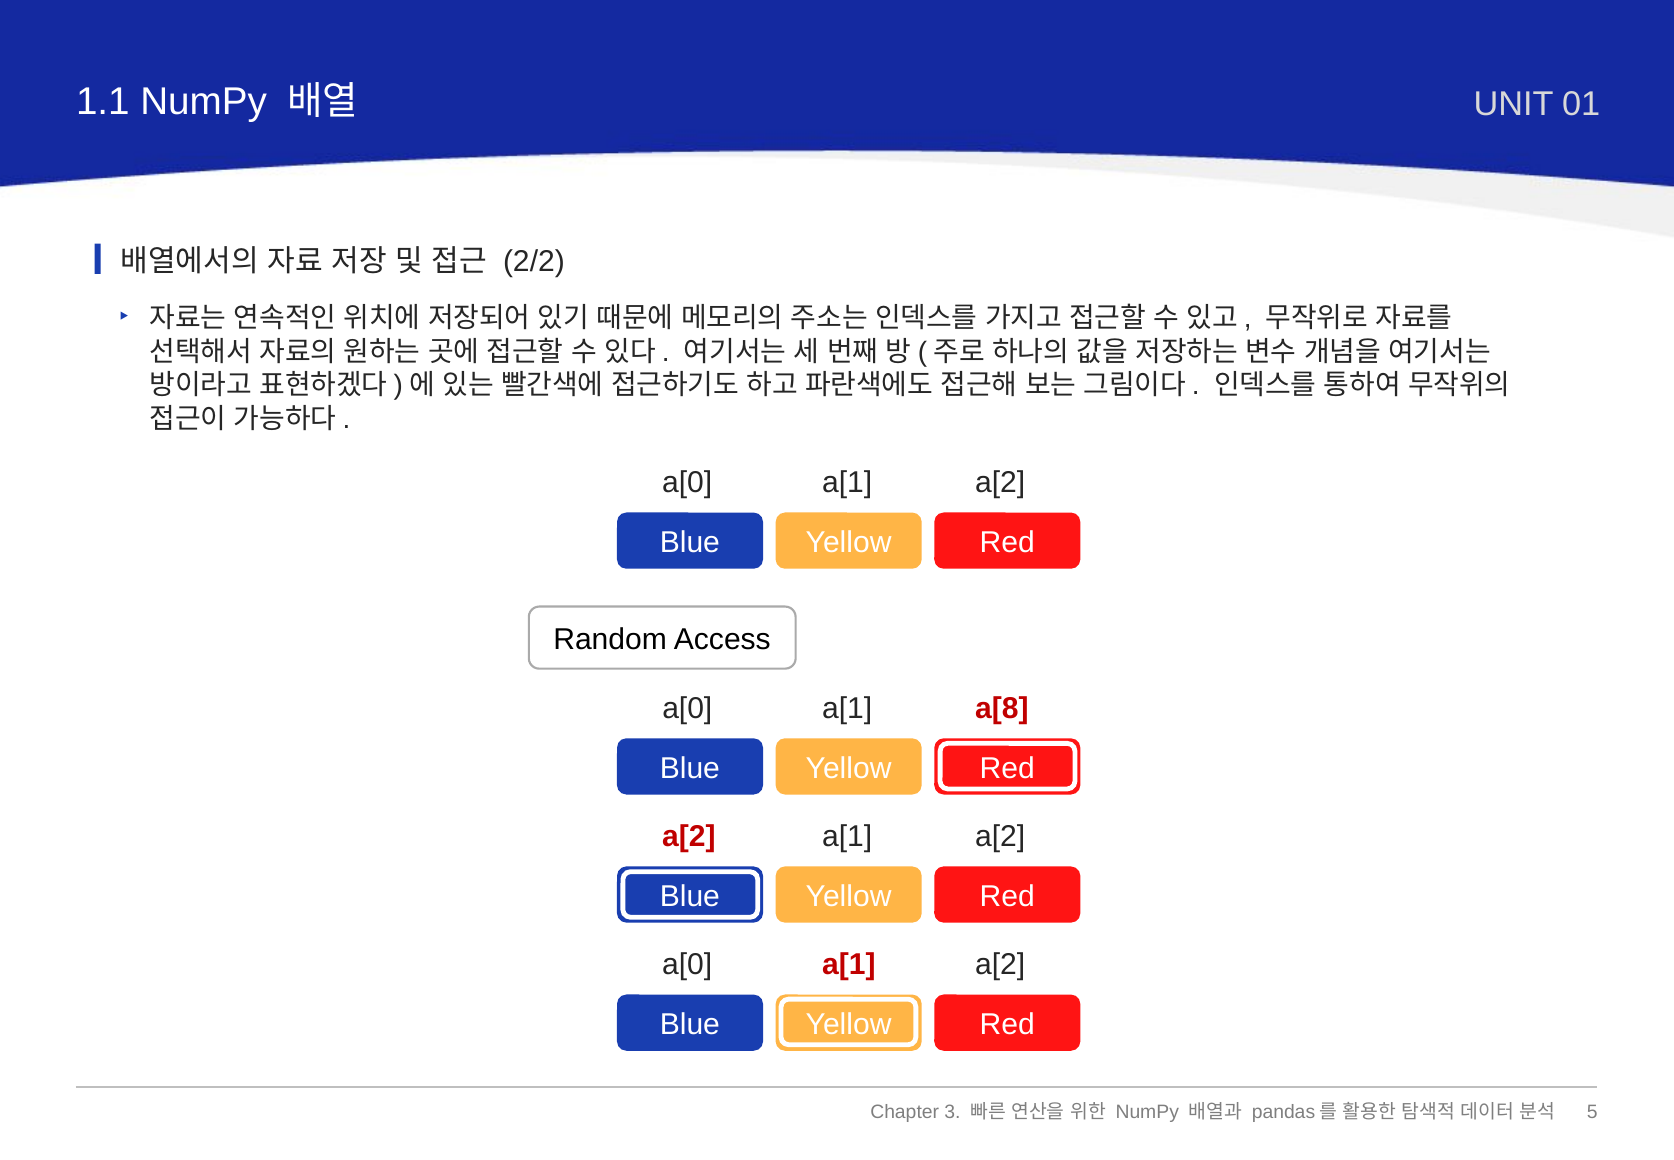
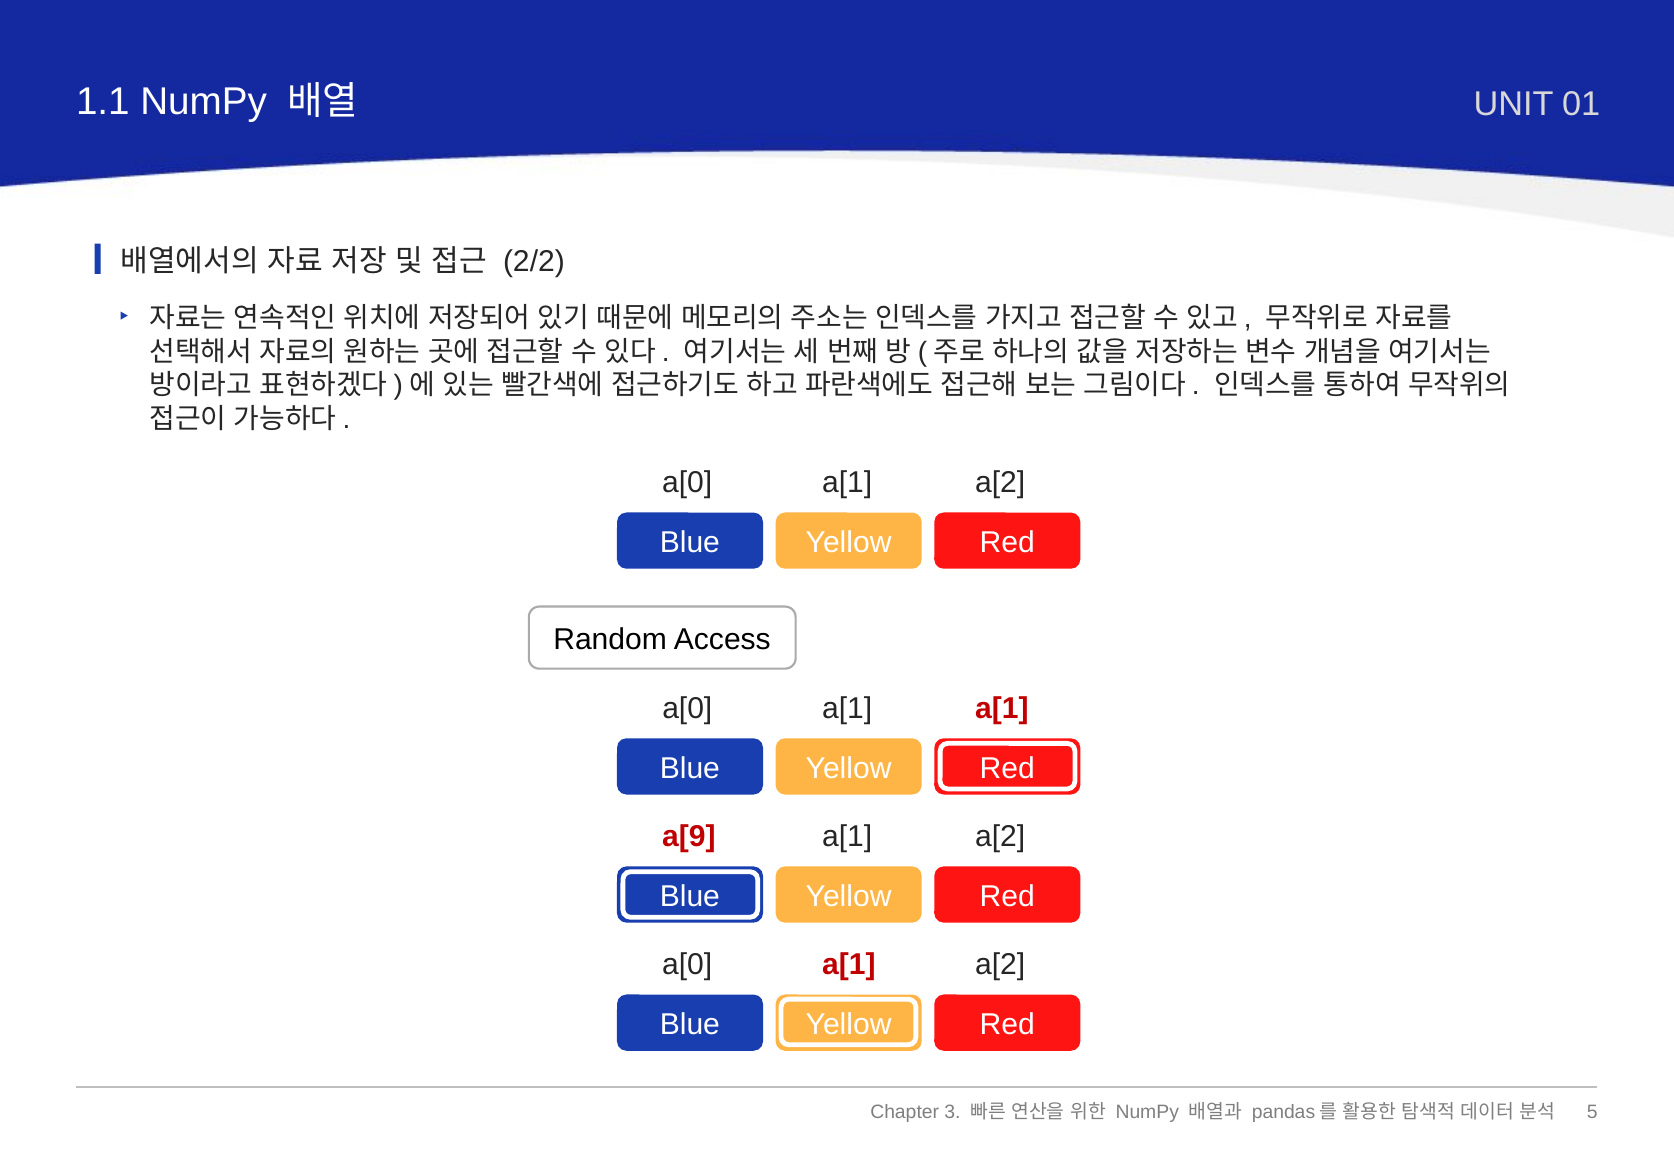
a[1 a[8: a[8 -> a[1 (1002, 708)
a[2: a[2 -> a[9 (689, 836)
